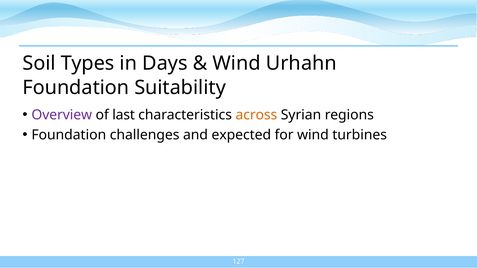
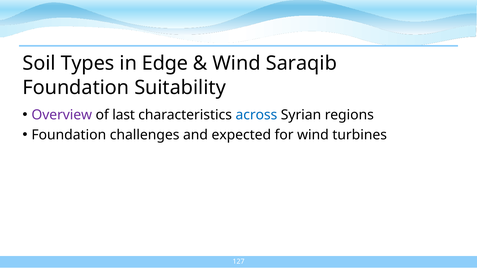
Days: Days -> Edge (165, 63)
Urhahn: Urhahn -> Saraqib (301, 63)
across colour: orange -> blue (256, 115)
